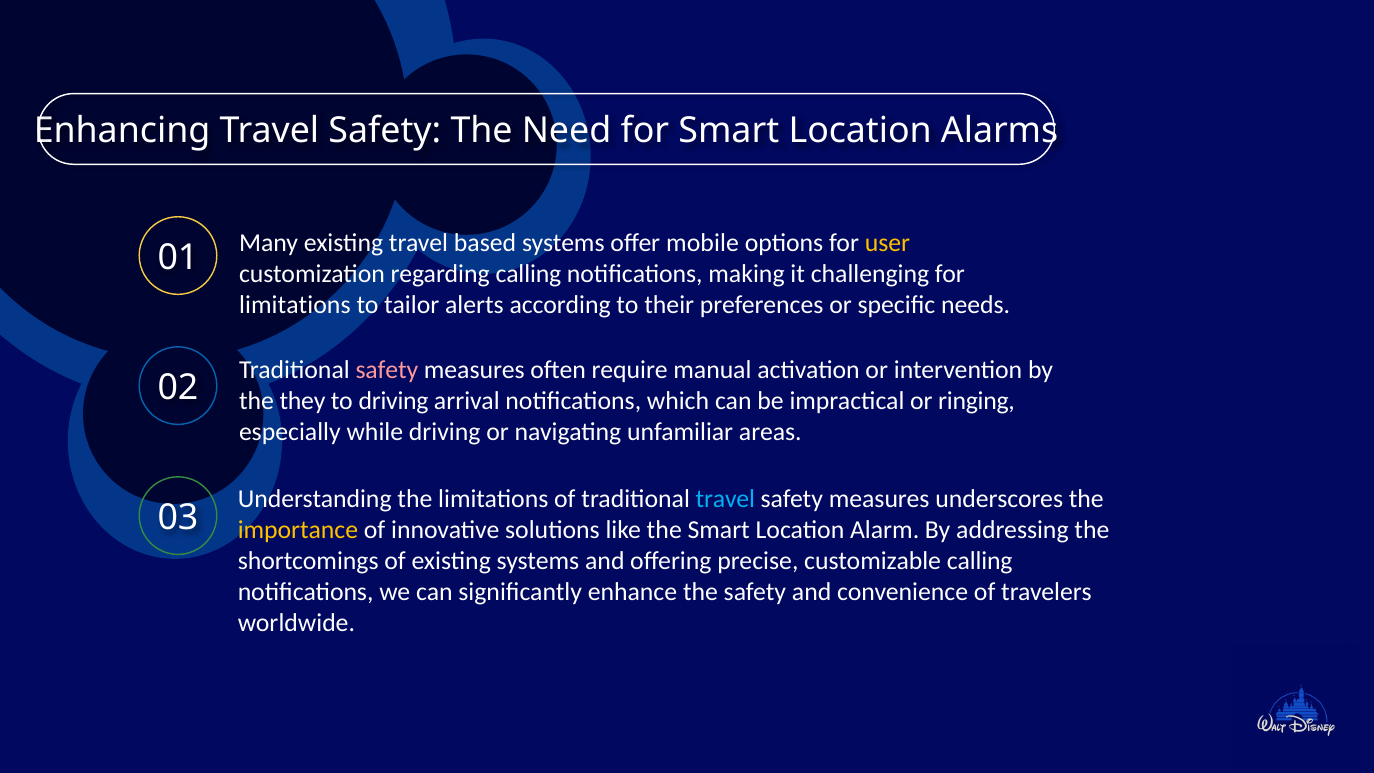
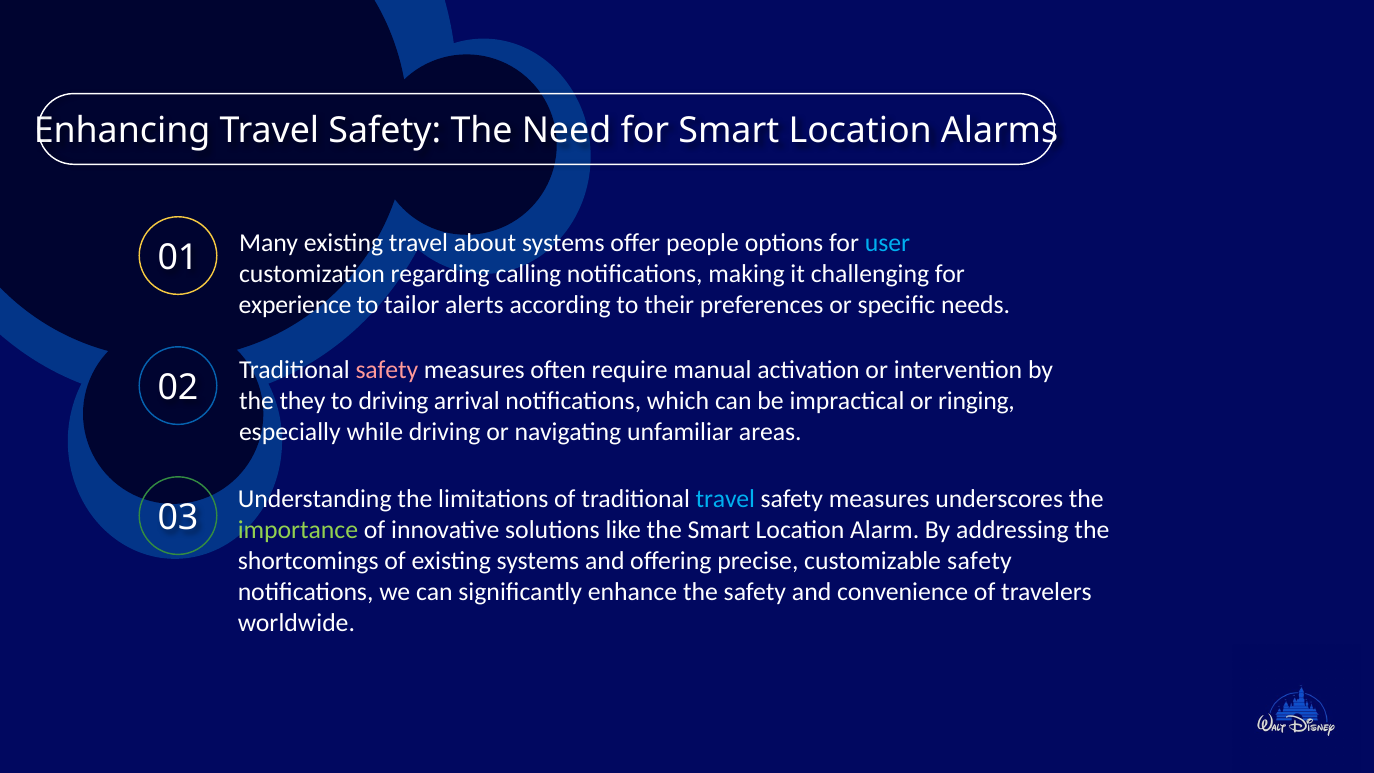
based: based -> about (485, 243)
mobile: mobile -> people (702, 243)
user colour: yellow -> light blue (887, 243)
limitations: limitations -> experience (295, 305)
importance colour: yellow -> light green (298, 530)
customizable calling: calling -> safety (980, 561)
